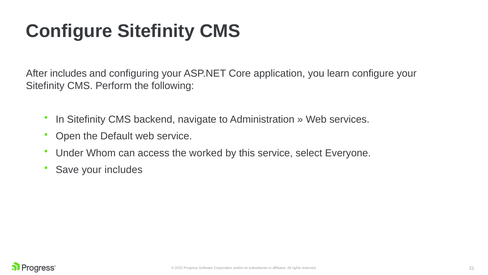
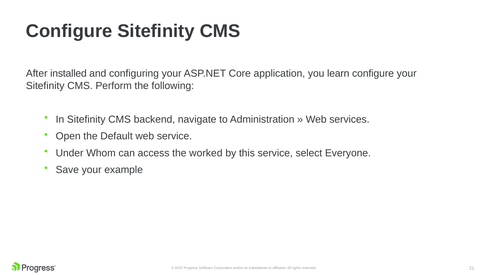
After includes: includes -> installed (68, 73)
your includes: includes -> example (124, 170)
